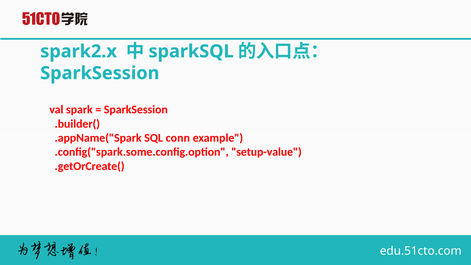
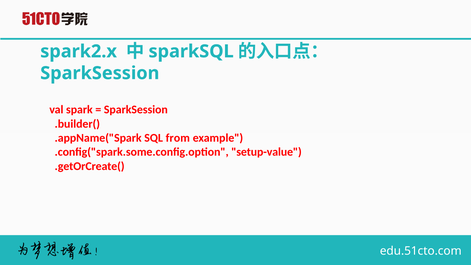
conn: conn -> from (178, 138)
